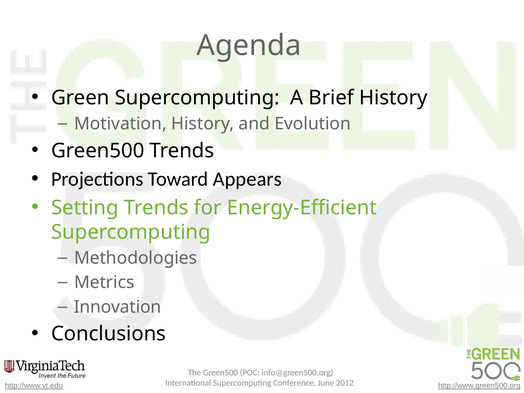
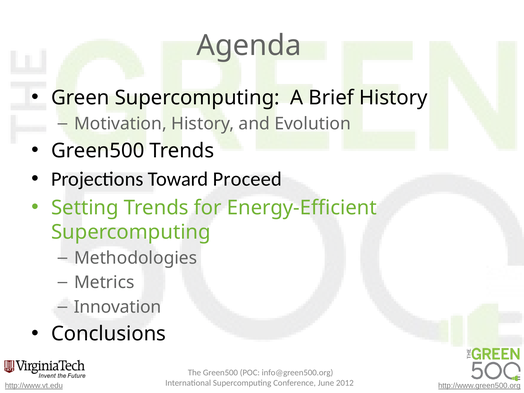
Appears: Appears -> Proceed (247, 179)
